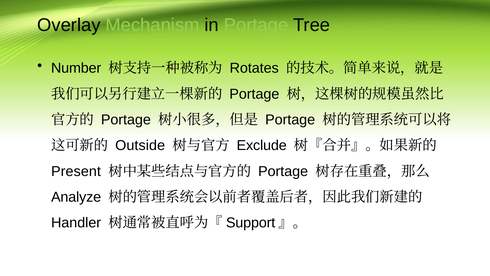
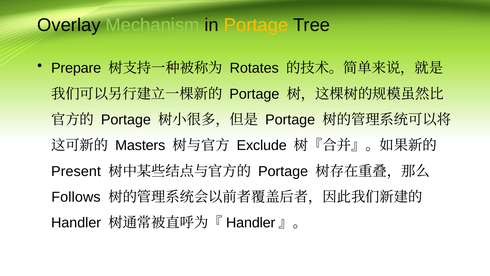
Portage colour: light green -> yellow (256, 25)
Number: Number -> Prepare (76, 68)
Outside: Outside -> Masters (140, 145)
Analyze: Analyze -> Follows (76, 197)
Support: Support -> Handler (251, 223)
